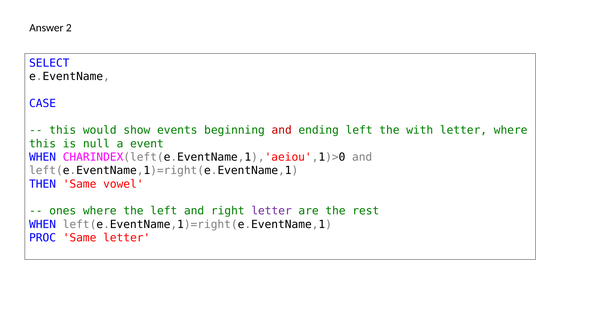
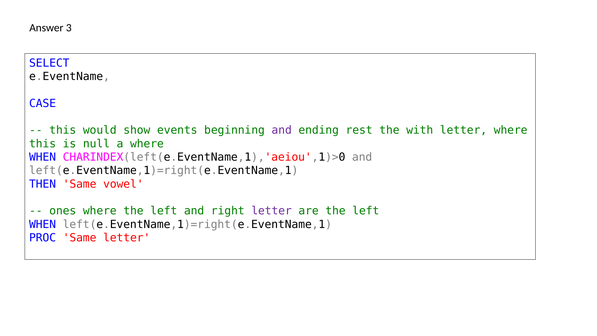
2: 2 -> 3 (69, 28)
and colour: red -> purple (282, 130)
ending left: left -> rest (359, 130)
a event: event -> where (147, 144)
are the rest: rest -> left (366, 211)
